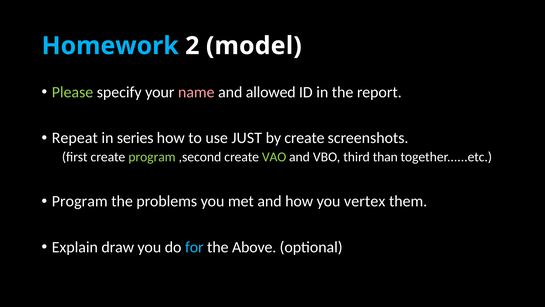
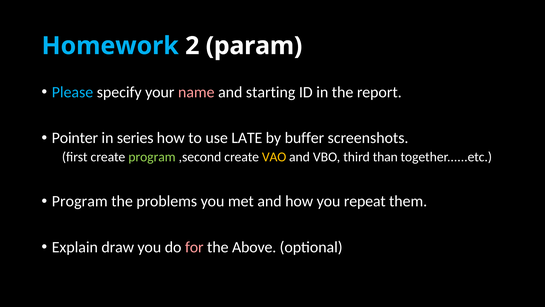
model: model -> param (254, 46)
Please colour: light green -> light blue (72, 92)
allowed: allowed -> starting (271, 92)
Repeat: Repeat -> Pointer (75, 138)
JUST: JUST -> LATE (247, 138)
by create: create -> buffer (304, 138)
VAO colour: light green -> yellow (274, 157)
vertex: vertex -> repeat (365, 201)
for colour: light blue -> pink (194, 247)
